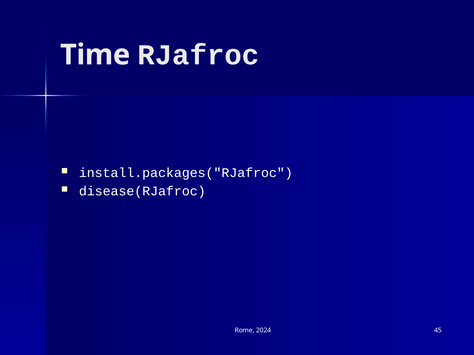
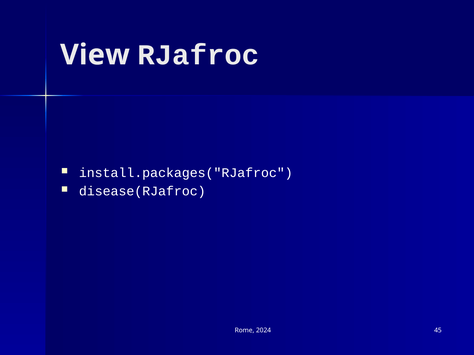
Time: Time -> View (95, 55)
